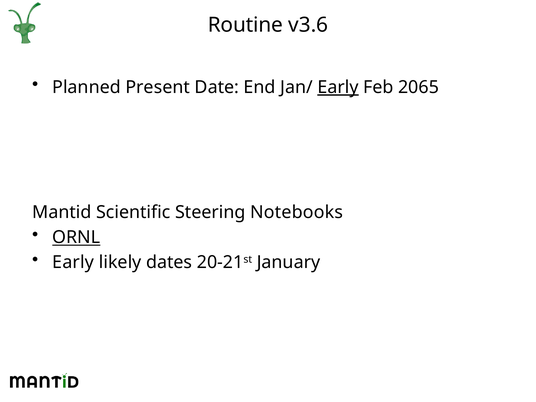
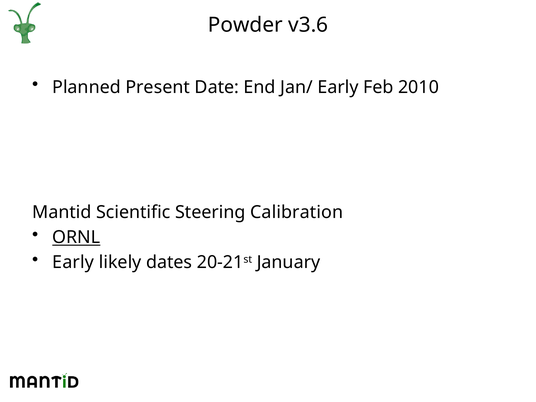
Routine: Routine -> Powder (245, 25)
Early underline: present -> none (338, 87)
2065: 2065 -> 2010 (419, 87)
Notebooks: Notebooks -> Calibration (297, 212)
